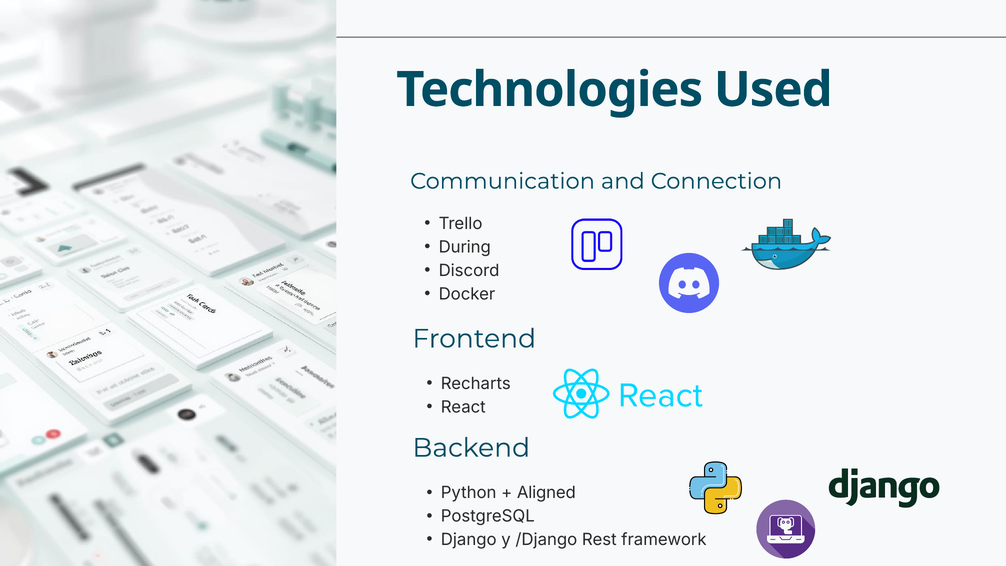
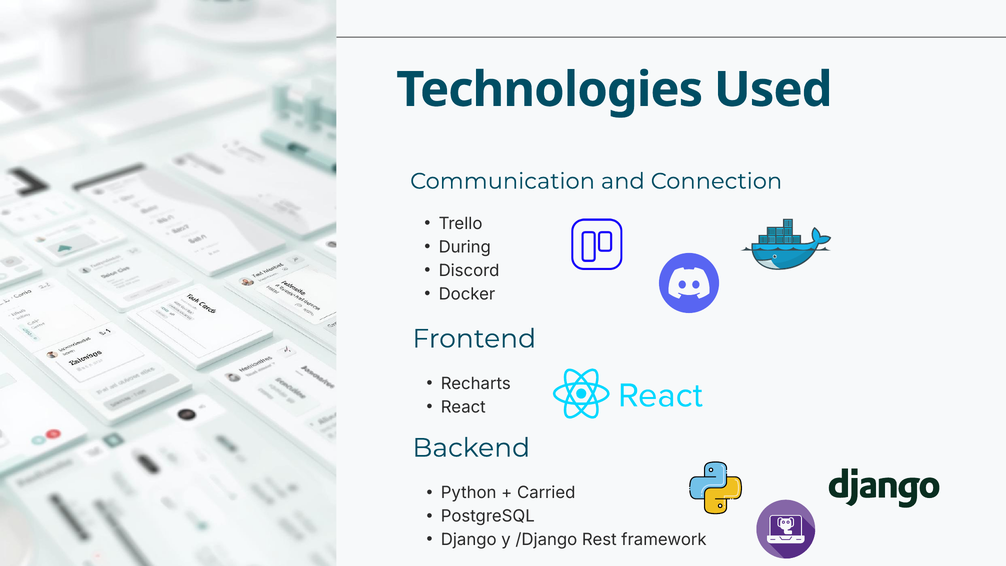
Aligned: Aligned -> Carried (546, 493)
